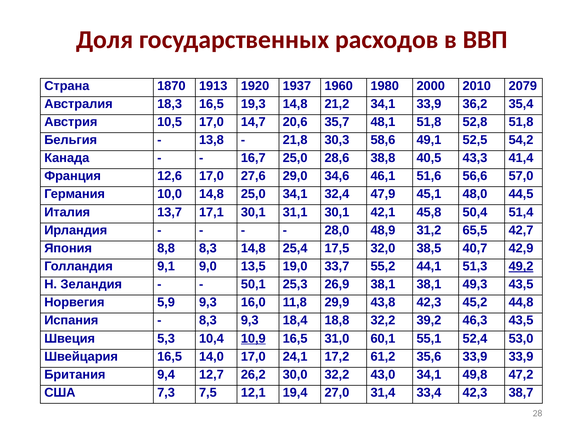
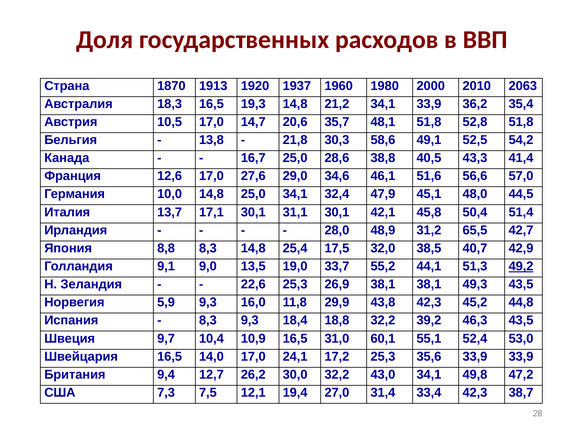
2079: 2079 -> 2063 (523, 86)
50,1: 50,1 -> 22,6 (253, 284)
5,3: 5,3 -> 9,7 (166, 338)
10,9 underline: present -> none (253, 338)
17,2 61,2: 61,2 -> 25,3 (383, 356)
